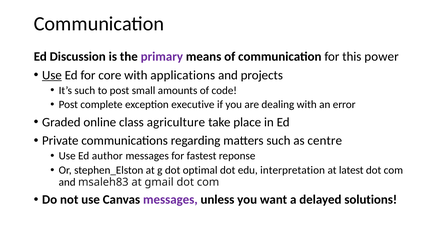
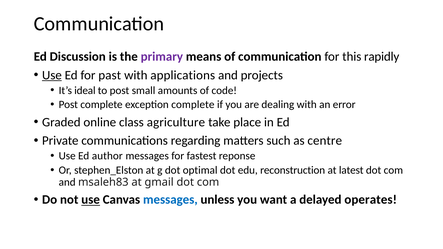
power: power -> rapidly (382, 57)
core: core -> past (110, 75)
It’s such: such -> ideal (85, 90)
exception executive: executive -> complete (193, 105)
interpretation: interpretation -> reconstruction (293, 170)
use underline: none -> present (91, 200)
messages colour: purple -> blue (170, 200)
solutions: solutions -> operates (371, 200)
